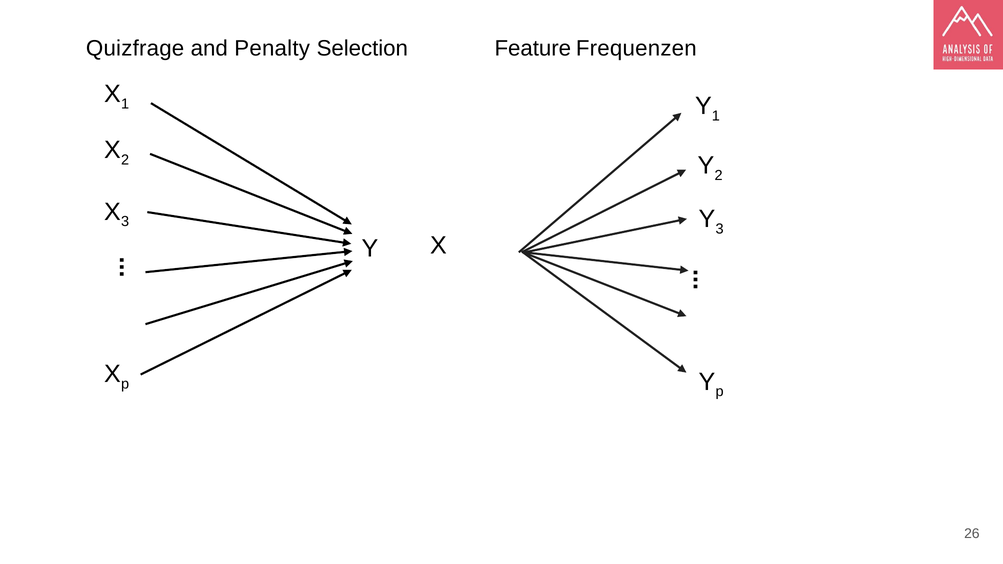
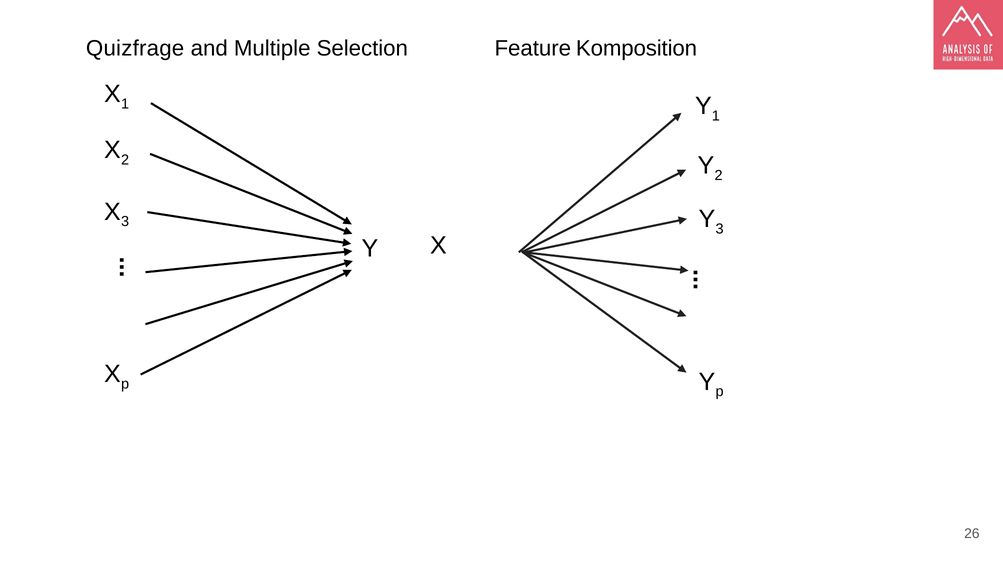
Penalty: Penalty -> Multiple (272, 48)
Frequenzen: Frequenzen -> Komposition (637, 48)
